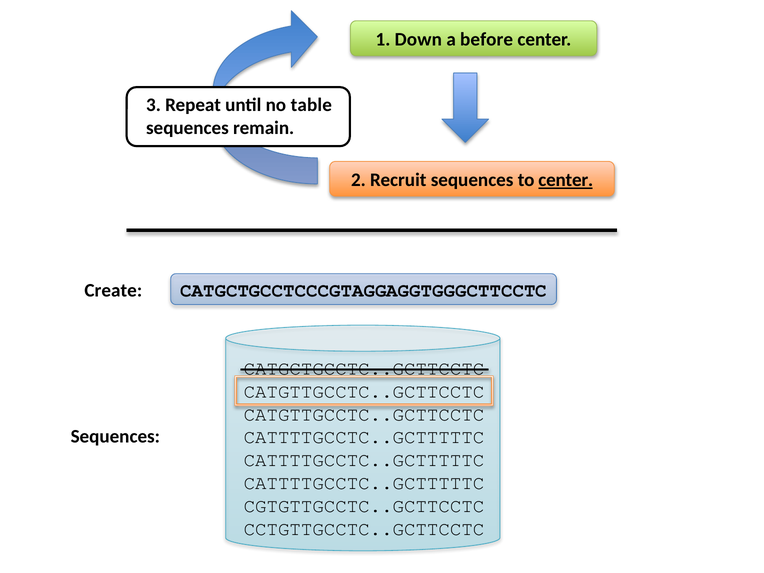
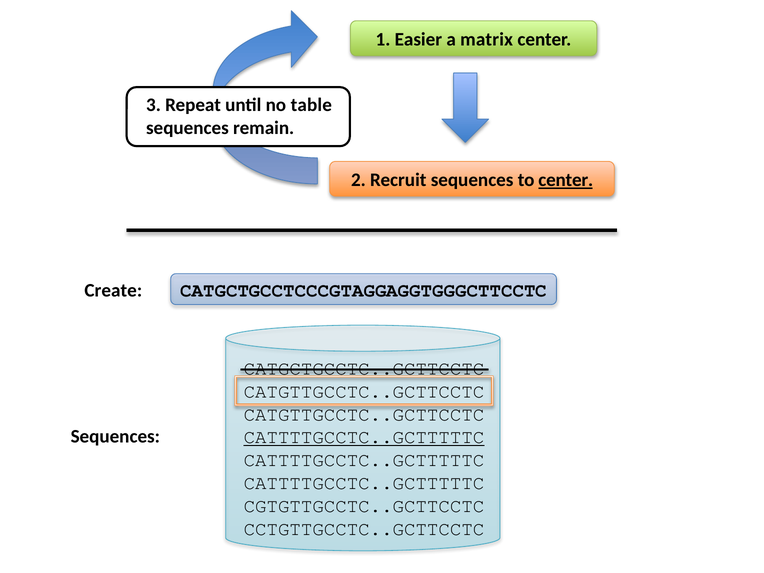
Down: Down -> Easier (418, 40)
before: before -> matrix (487, 40)
CATTTTGCCTC..GCTTTTTC underline: none -> present (364, 437)
